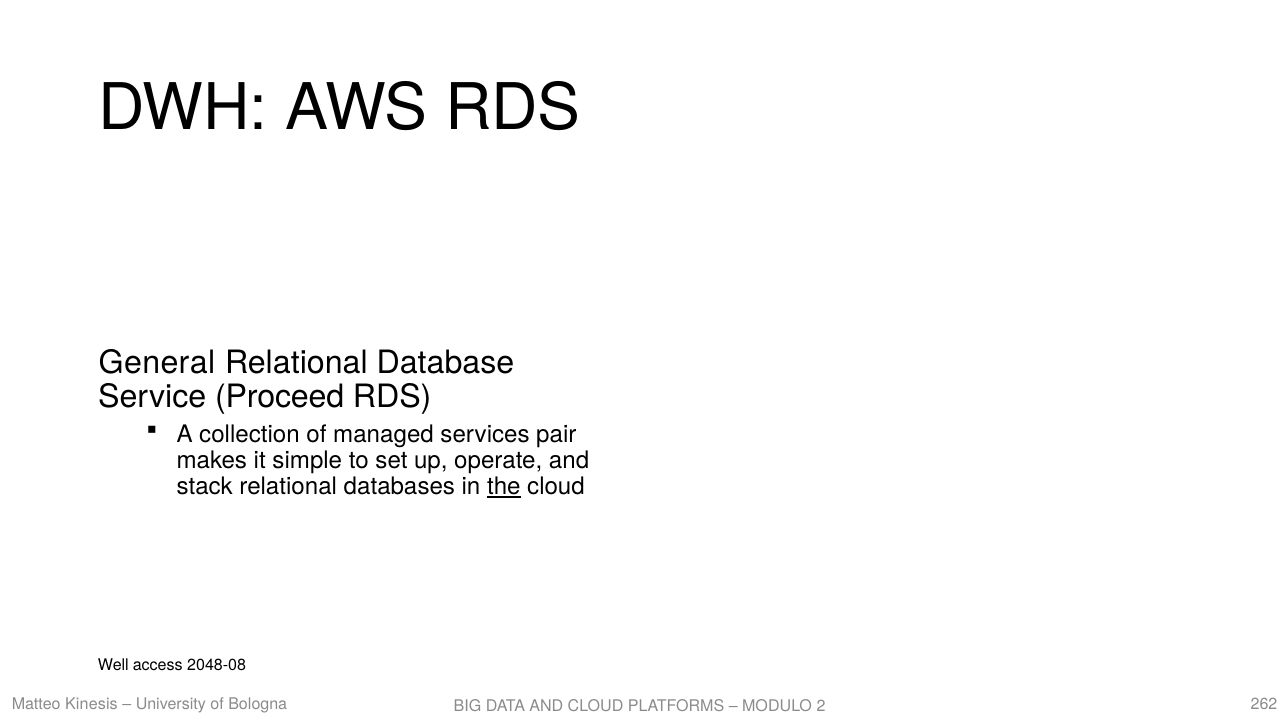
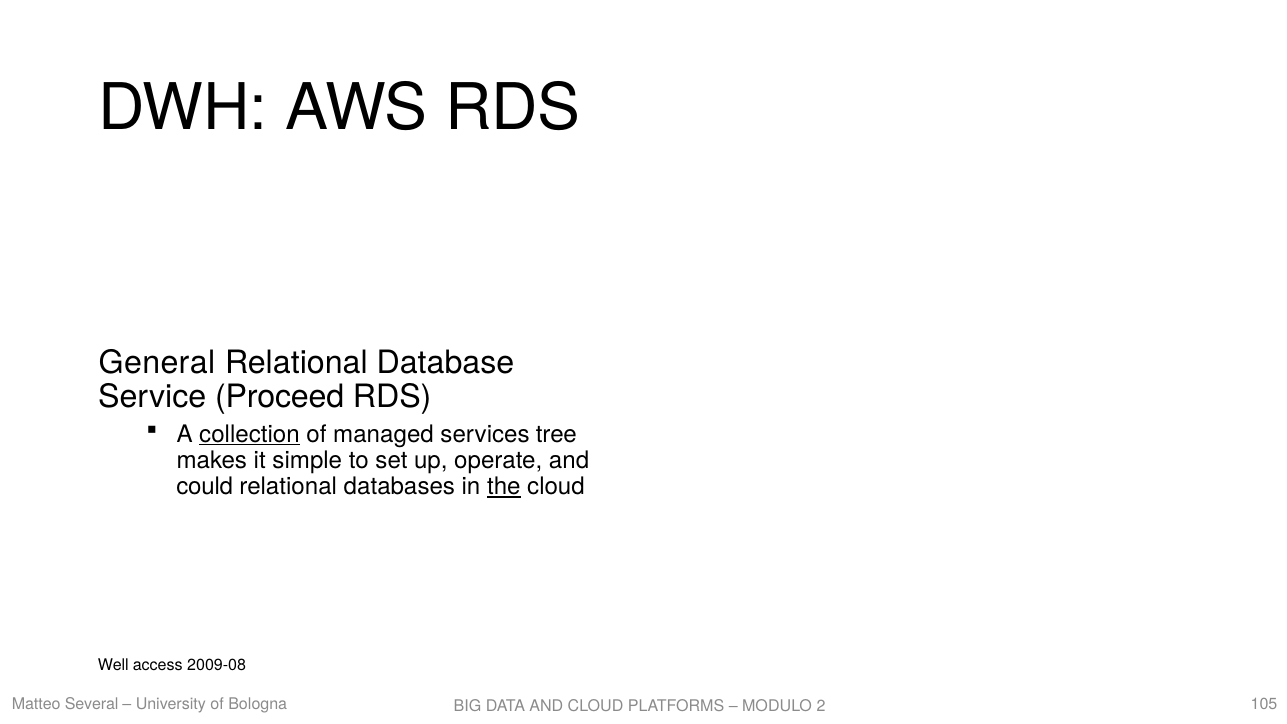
collection underline: none -> present (249, 434)
pair: pair -> tree (556, 434)
stack: stack -> could (205, 486)
2048-08: 2048-08 -> 2009-08 (217, 665)
Kinesis: Kinesis -> Several (92, 704)
262: 262 -> 105 (1264, 704)
